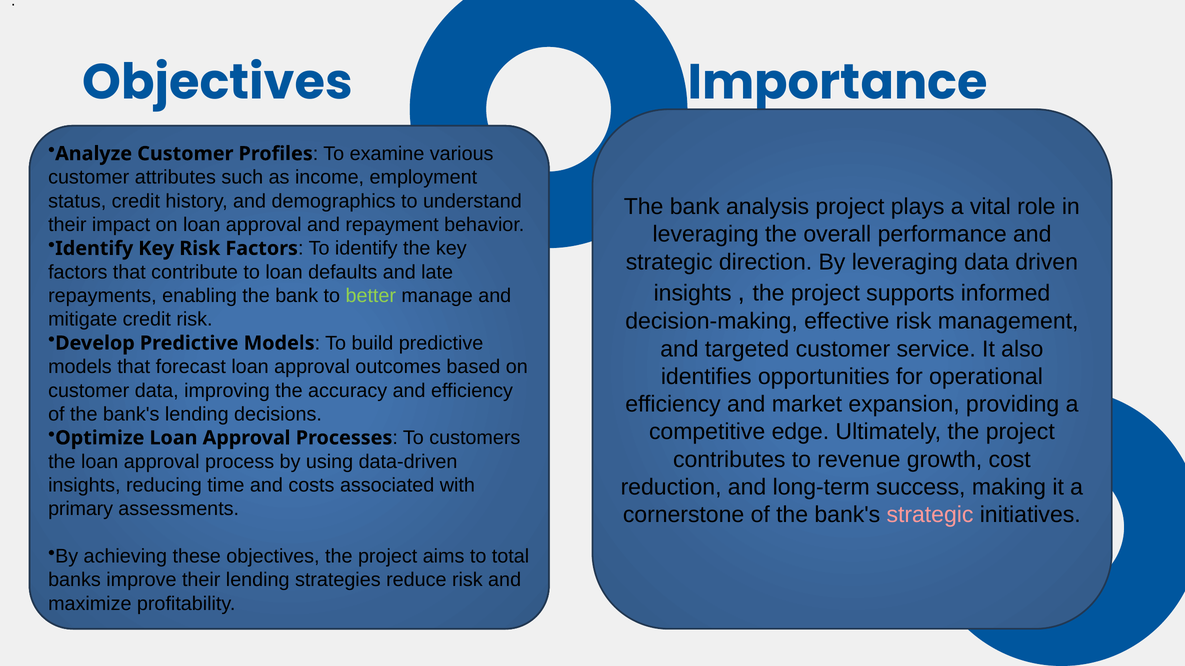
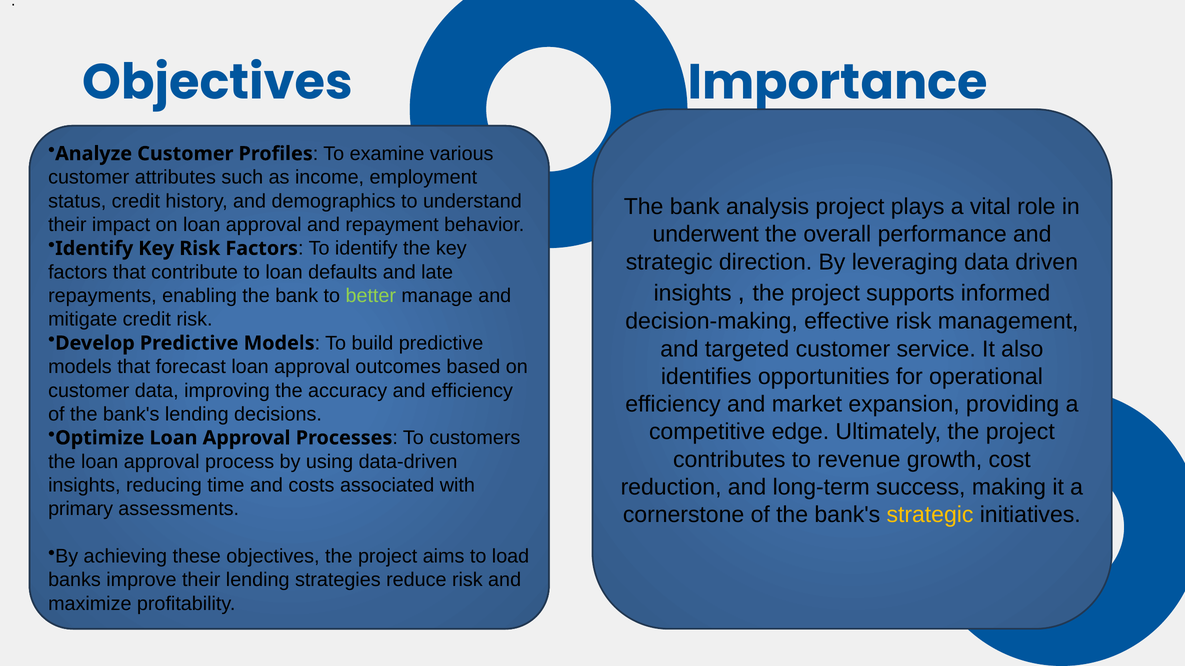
leveraging: leveraging -> underwent (706, 235)
strategic colour: pink -> yellow (930, 515)
total: total -> load (511, 557)
